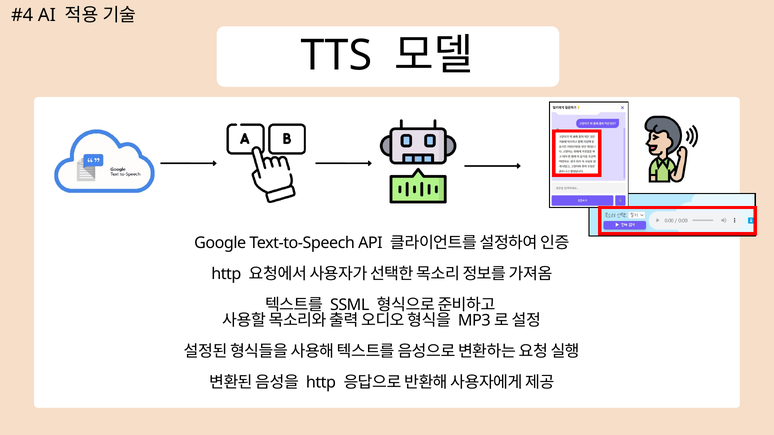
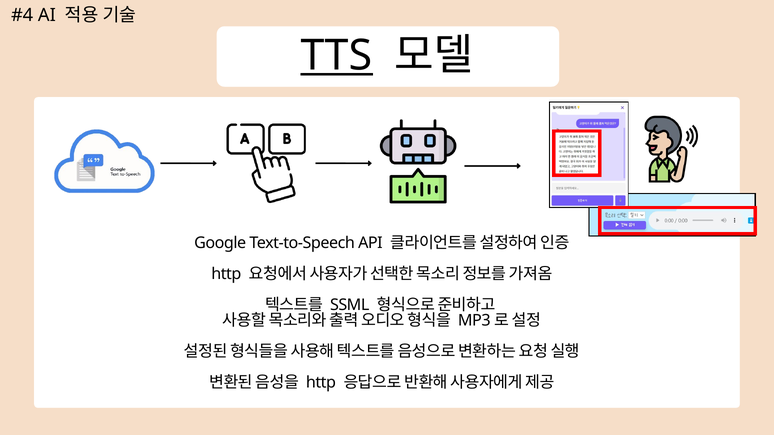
TTS underline: none -> present (337, 56)
